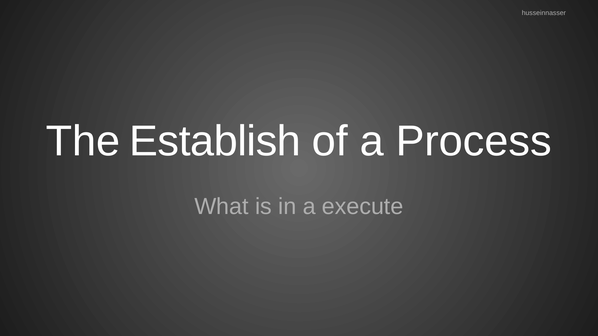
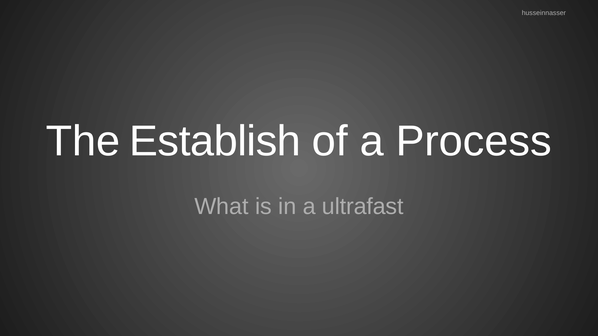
execute: execute -> ultrafast (363, 207)
